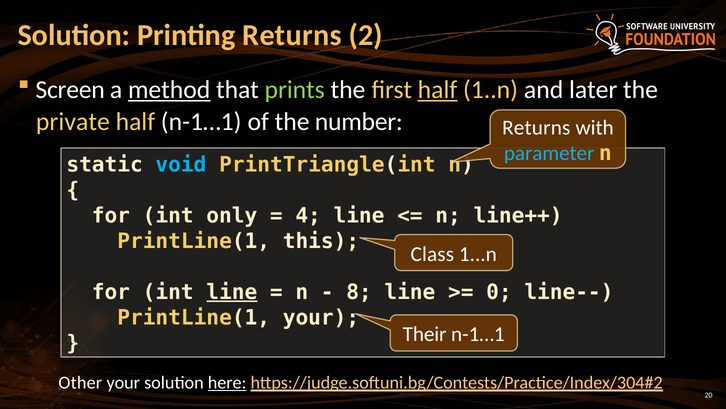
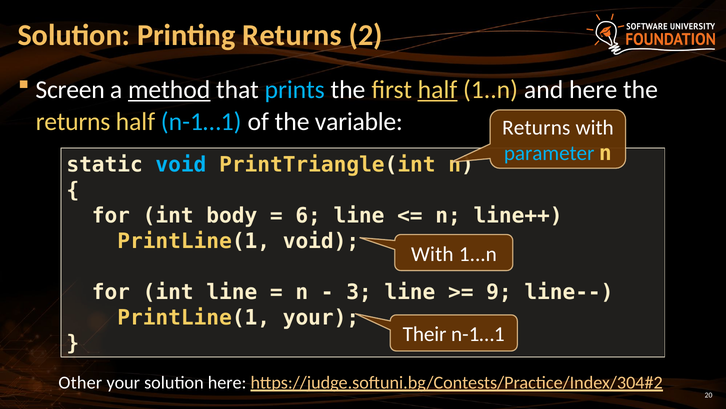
prints colour: light green -> light blue (295, 89)
and later: later -> here (593, 89)
private: private -> returns (73, 122)
n-1…1 colour: white -> light blue (201, 122)
number: number -> variable (359, 122)
only: only -> body (232, 215)
4: 4 -> 6 (308, 215)
PrintLine(1 this: this -> void (321, 241)
Class: Class -> With (432, 254)
line underline: present -> none (232, 292)
8: 8 -> 3 (359, 292)
0: 0 -> 9 (499, 292)
here underline: present -> none (227, 382)
